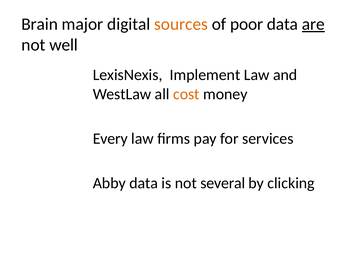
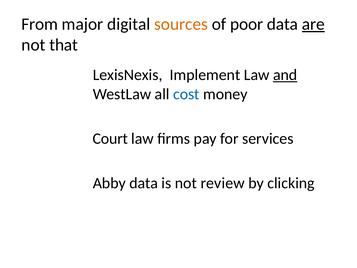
Brain: Brain -> From (40, 24)
well: well -> that (64, 45)
and underline: none -> present (285, 75)
cost colour: orange -> blue (186, 94)
Every: Every -> Court (110, 138)
several: several -> review (223, 183)
